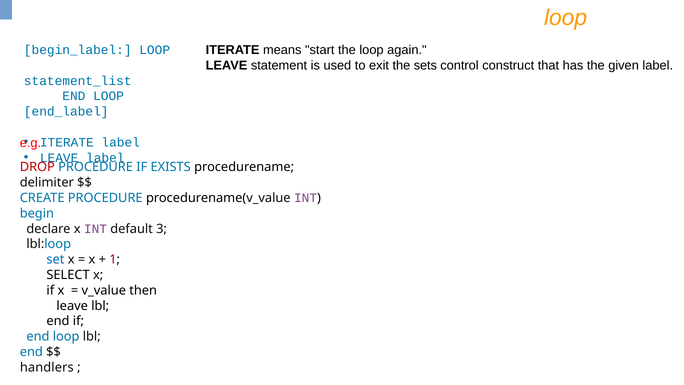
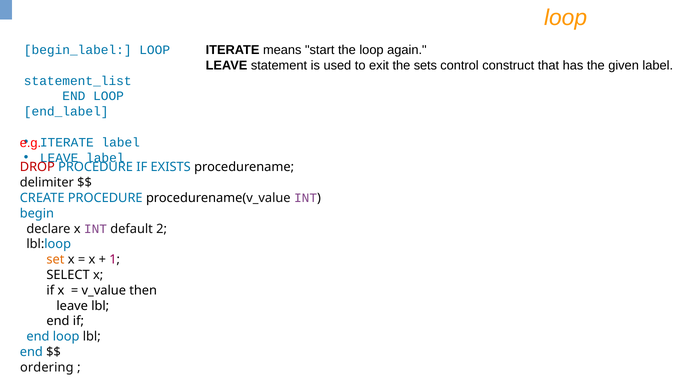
3: 3 -> 2 (162, 229)
set colour: blue -> orange (55, 259)
handlers: handlers -> ordering (47, 367)
